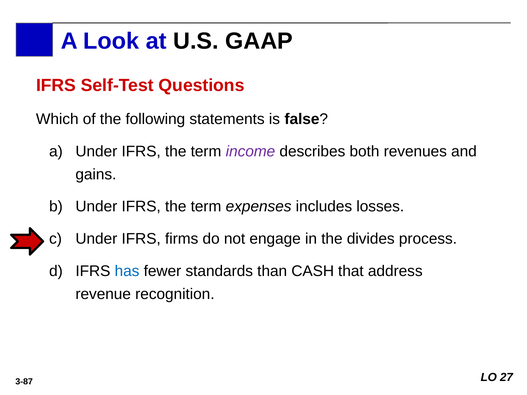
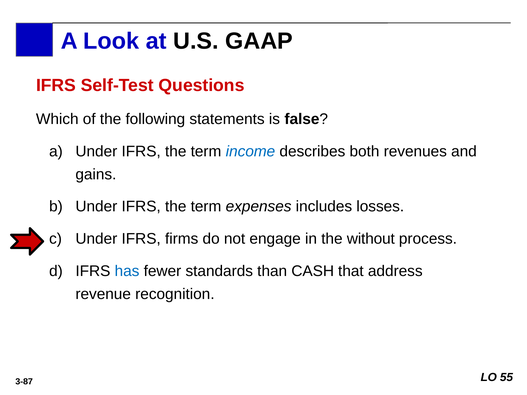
income colour: purple -> blue (250, 151)
divides: divides -> without (371, 239)
27: 27 -> 55 (506, 378)
